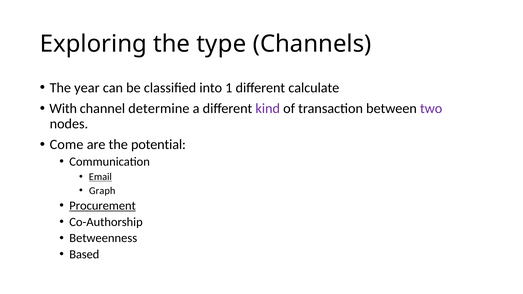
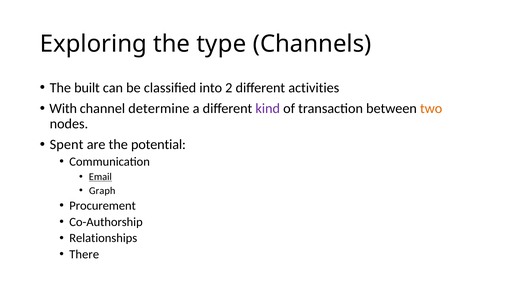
year: year -> built (87, 88)
1: 1 -> 2 (229, 88)
calculate: calculate -> activities (314, 88)
two colour: purple -> orange (431, 109)
Come: Come -> Spent (67, 145)
Procurement underline: present -> none (103, 206)
Betweenness: Betweenness -> Relationships (103, 238)
Based: Based -> There (84, 255)
